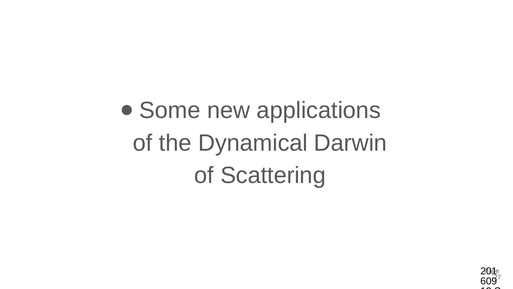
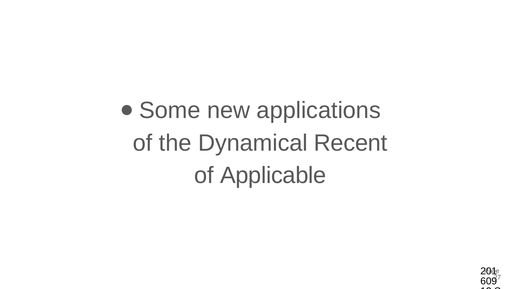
Darwin: Darwin -> Recent (351, 143)
Scattering: Scattering -> Applicable (273, 175)
